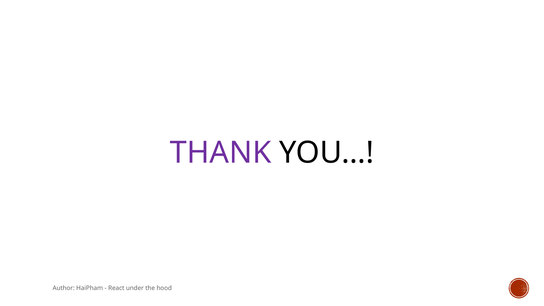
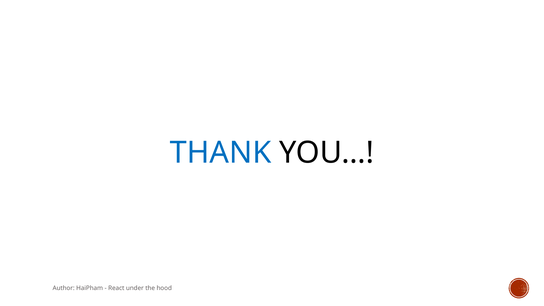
THANK colour: purple -> blue (221, 153)
